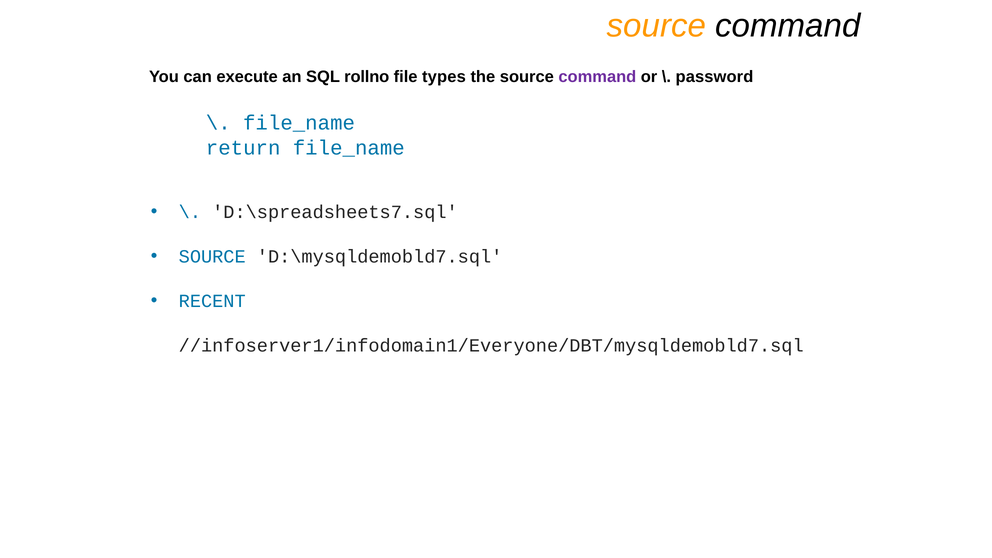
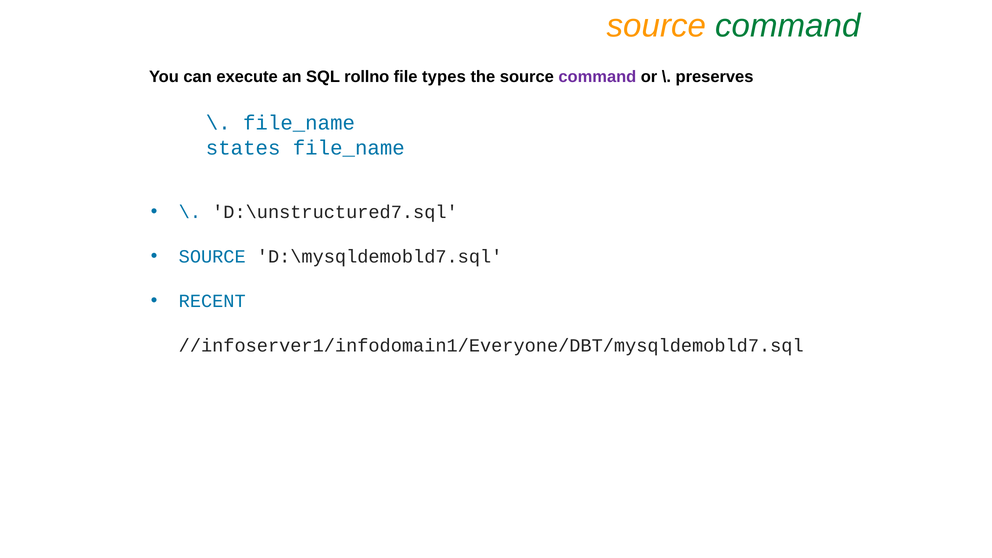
command colour: black -> green (788, 26)
password: password -> preserves (715, 77)
return: return -> states (243, 148)
D:\spreadsheets7.sql: D:\spreadsheets7.sql -> D:\unstructured7.sql (335, 212)
